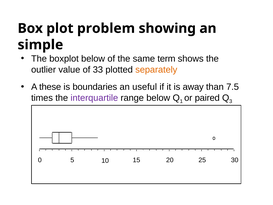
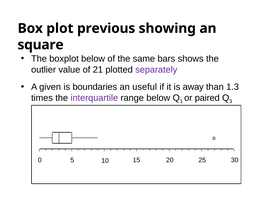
problem: problem -> previous (106, 28)
simple: simple -> square (41, 45)
term: term -> bars (166, 59)
33: 33 -> 21 (98, 70)
separately colour: orange -> purple (156, 70)
these: these -> given (50, 87)
7.5: 7.5 -> 1.3 (233, 87)
